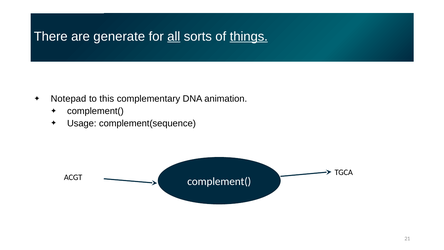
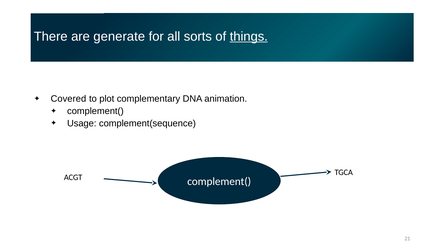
all underline: present -> none (174, 36)
Notepad: Notepad -> Covered (68, 99)
this: this -> plot (107, 99)
